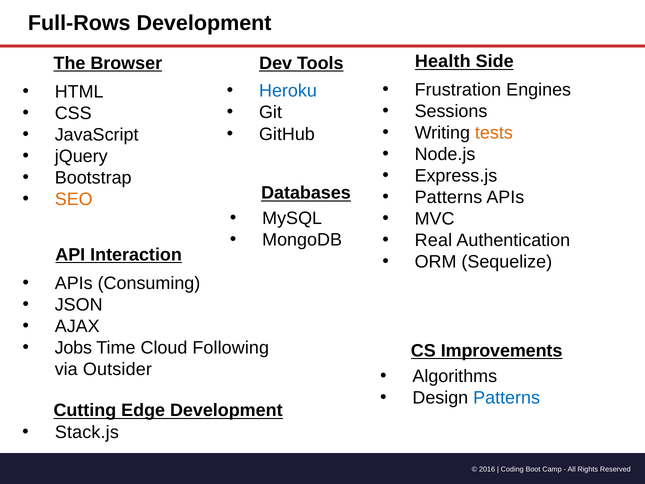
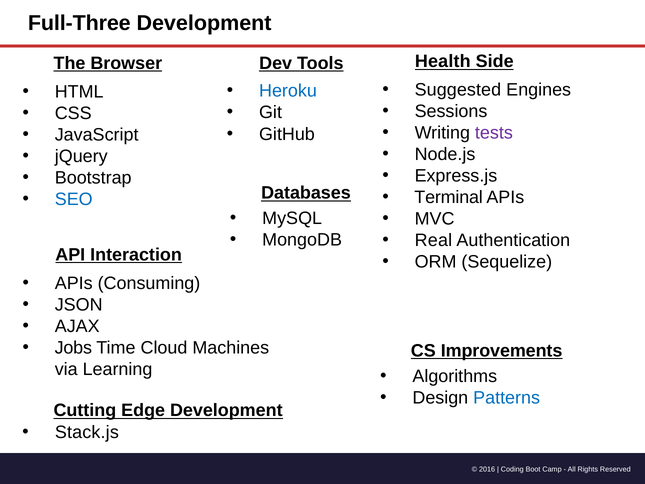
Full-Rows: Full-Rows -> Full-Three (79, 23)
Frustration: Frustration -> Suggested (458, 90)
tests colour: orange -> purple (494, 133)
Patterns: Patterns -> Terminal (449, 197)
SEO colour: orange -> blue (74, 199)
Following: Following -> Machines (231, 348)
Outsider: Outsider -> Learning (118, 369)
